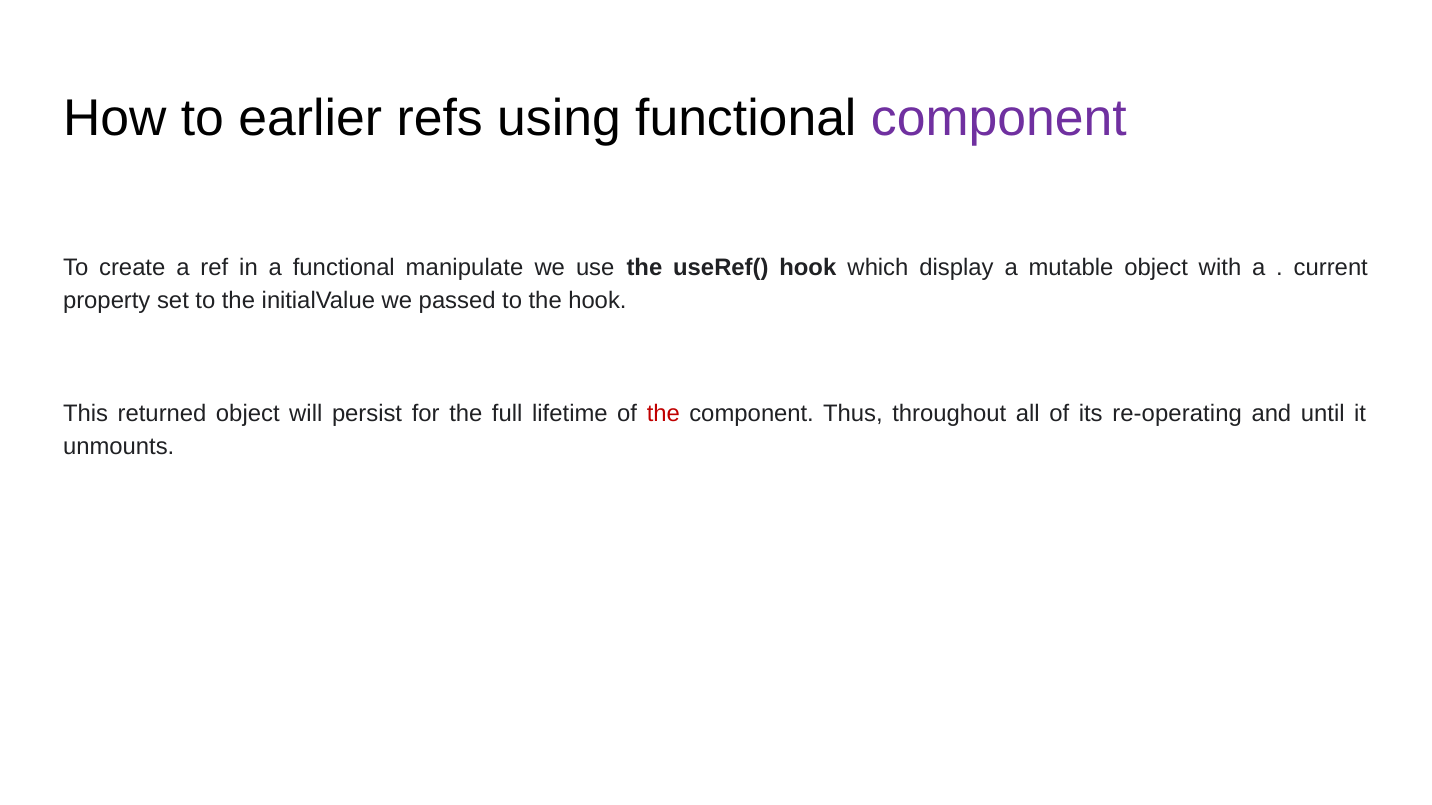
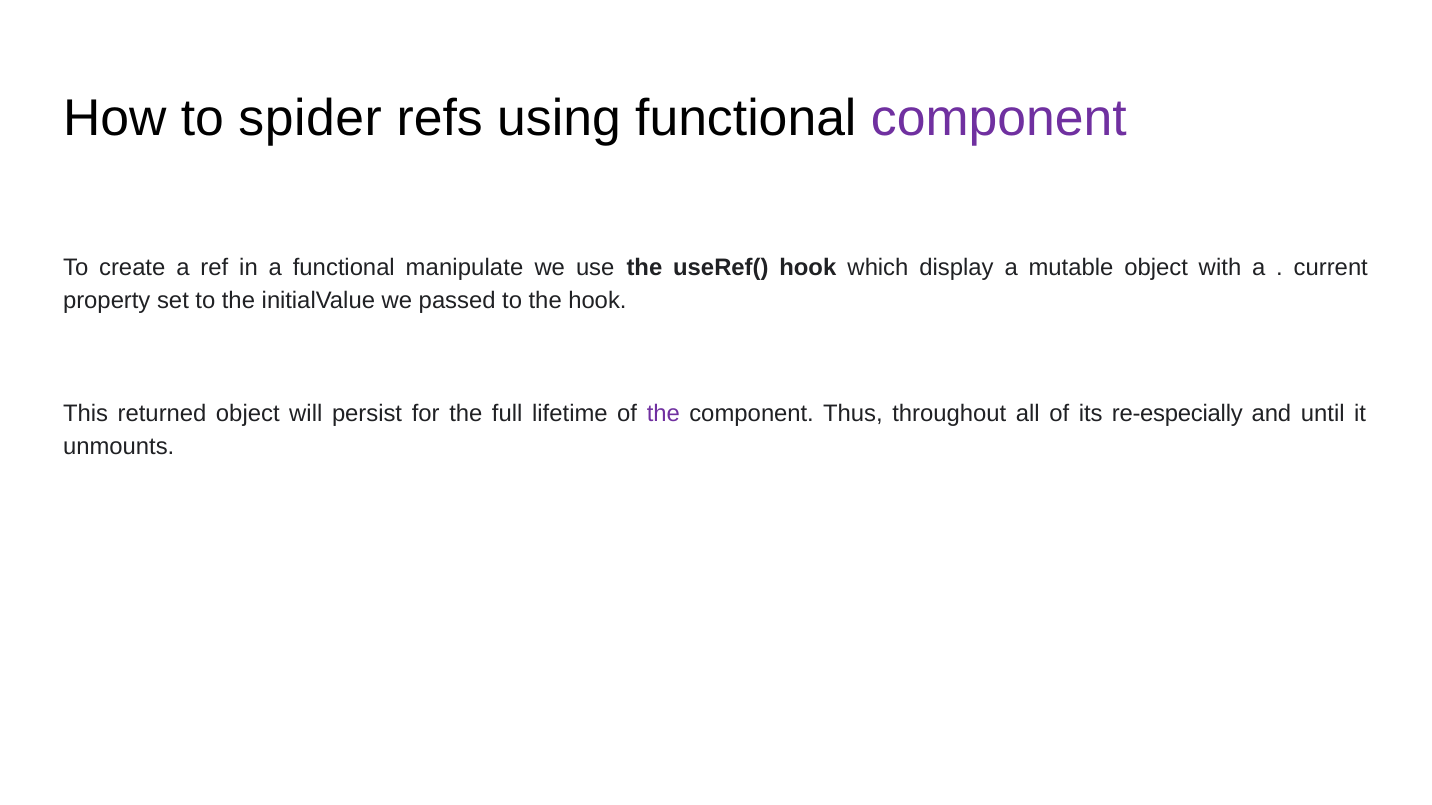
earlier: earlier -> spider (310, 119)
the colour: red -> purple (663, 414)
re-operating: re-operating -> re-especially (1177, 414)
